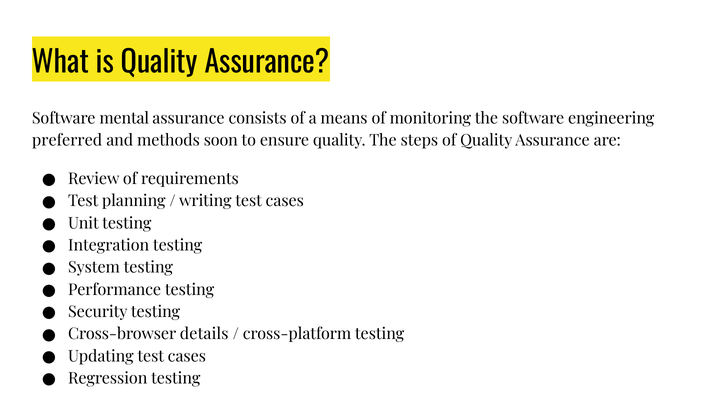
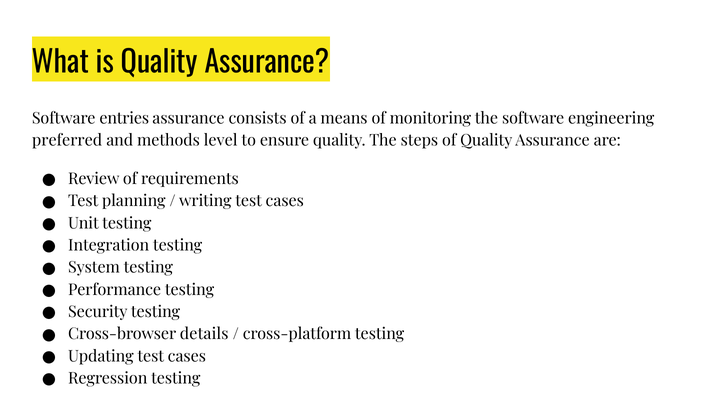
mental: mental -> entries (124, 119)
soon: soon -> level (221, 141)
